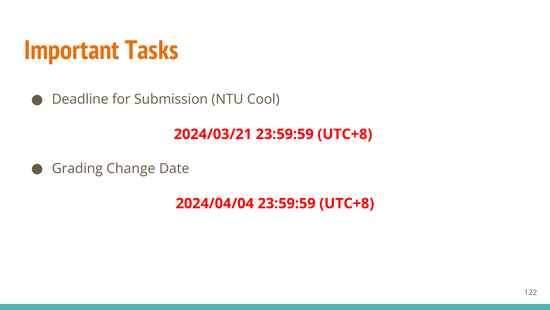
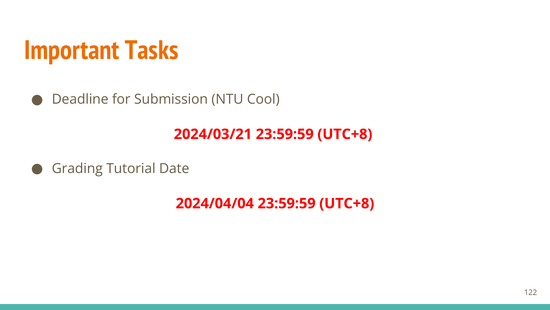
Change: Change -> Tutorial (131, 168)
